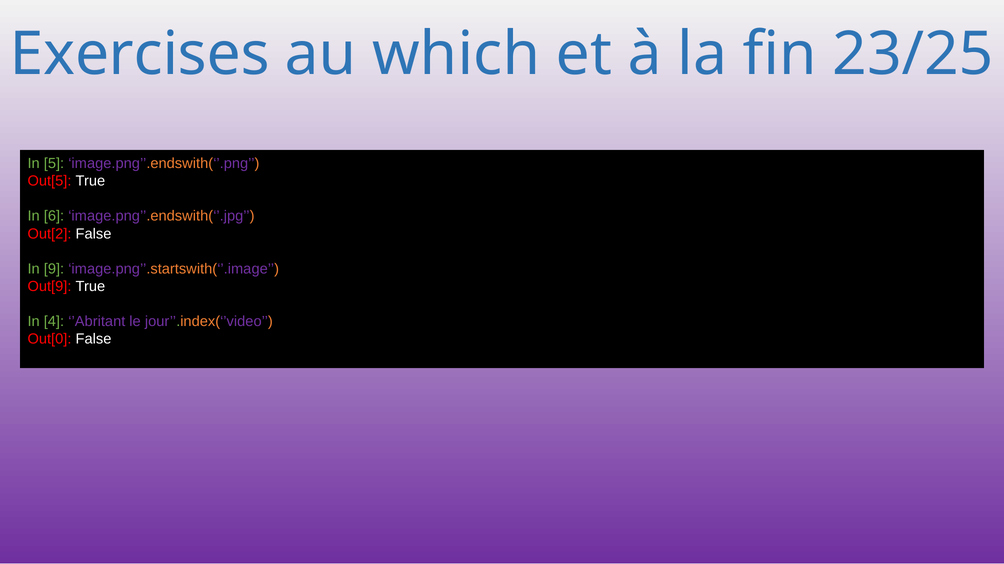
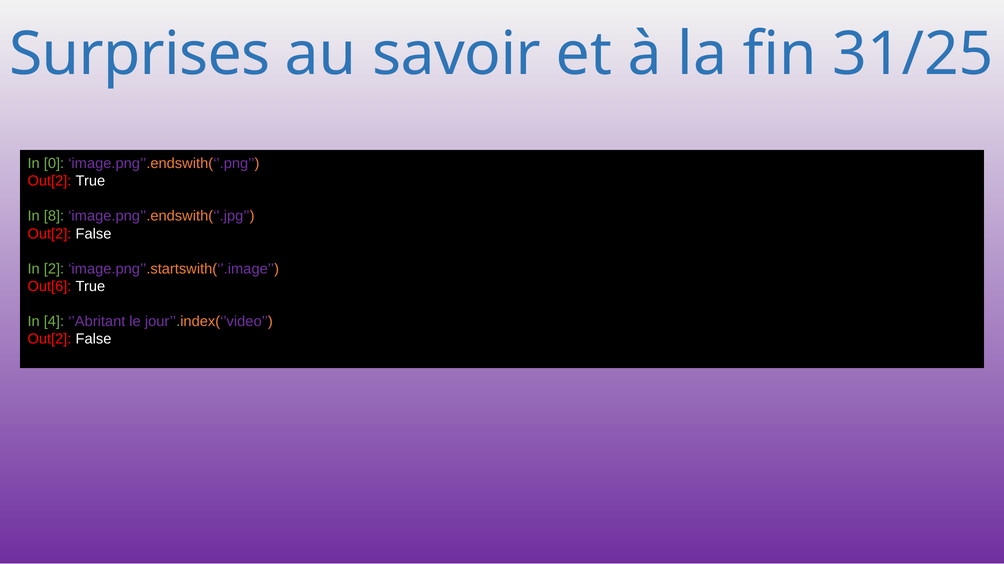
Exercises: Exercises -> Surprises (140, 54)
which: which -> savoir (456, 54)
23/25: 23/25 -> 31/25 (913, 54)
5: 5 -> 0 (54, 164)
Out[5: Out[5 -> Out[2 (49, 181)
6: 6 -> 8 (54, 216)
9: 9 -> 2 (54, 269)
Out[9: Out[9 -> Out[6 (49, 287)
Out[0: Out[0 -> Out[2 (49, 339)
